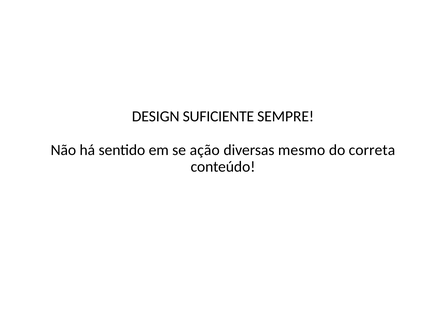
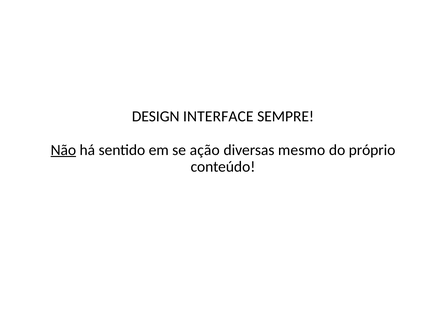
SUFICIENTE: SUFICIENTE -> INTERFACE (218, 117)
Não underline: none -> present (63, 150)
correta: correta -> próprio (372, 150)
